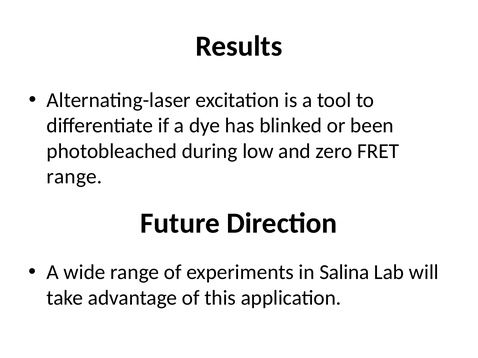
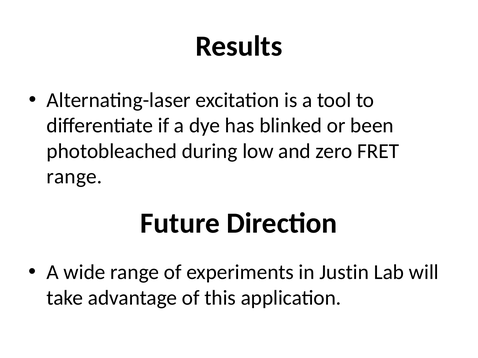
Salina: Salina -> Justin (344, 273)
